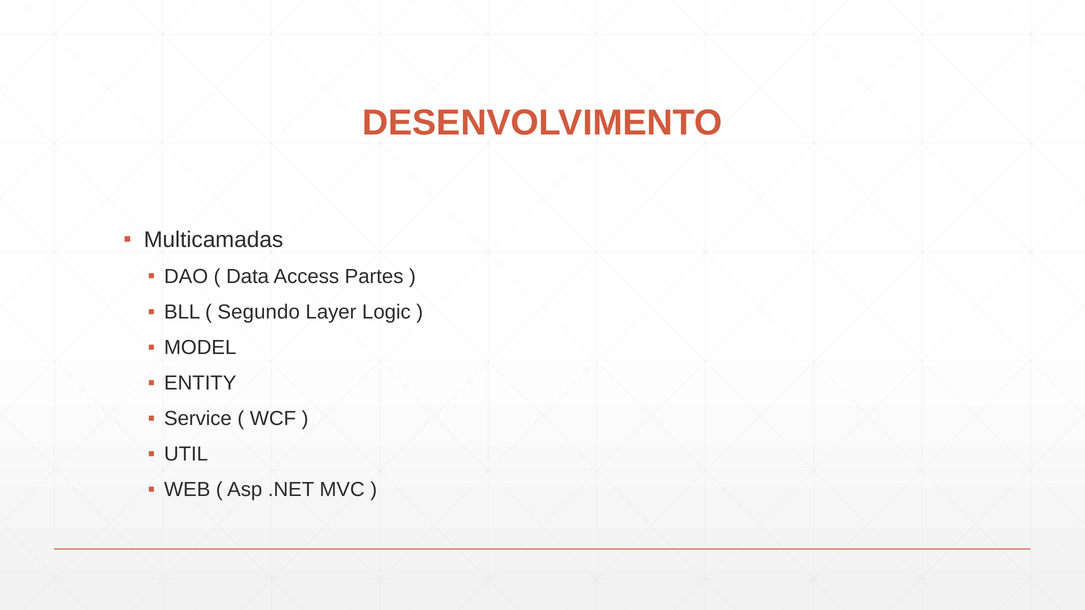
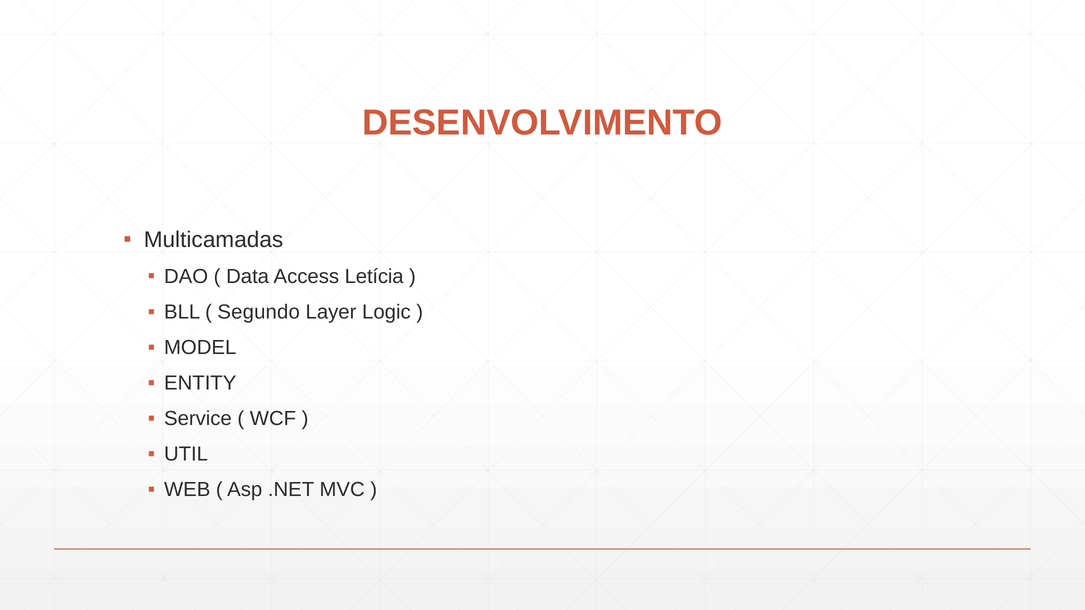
Partes: Partes -> Letícia (374, 277)
